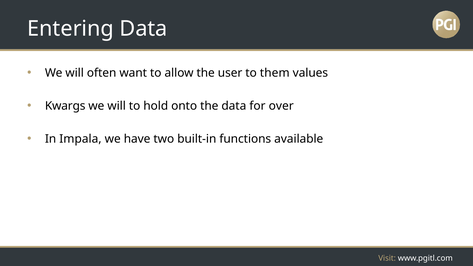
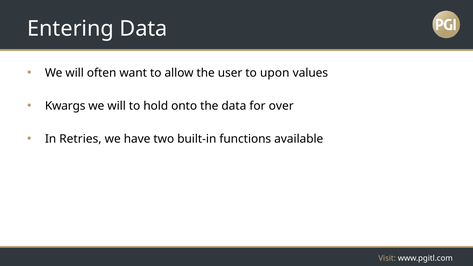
them: them -> upon (275, 73)
Impala: Impala -> Retries (80, 139)
